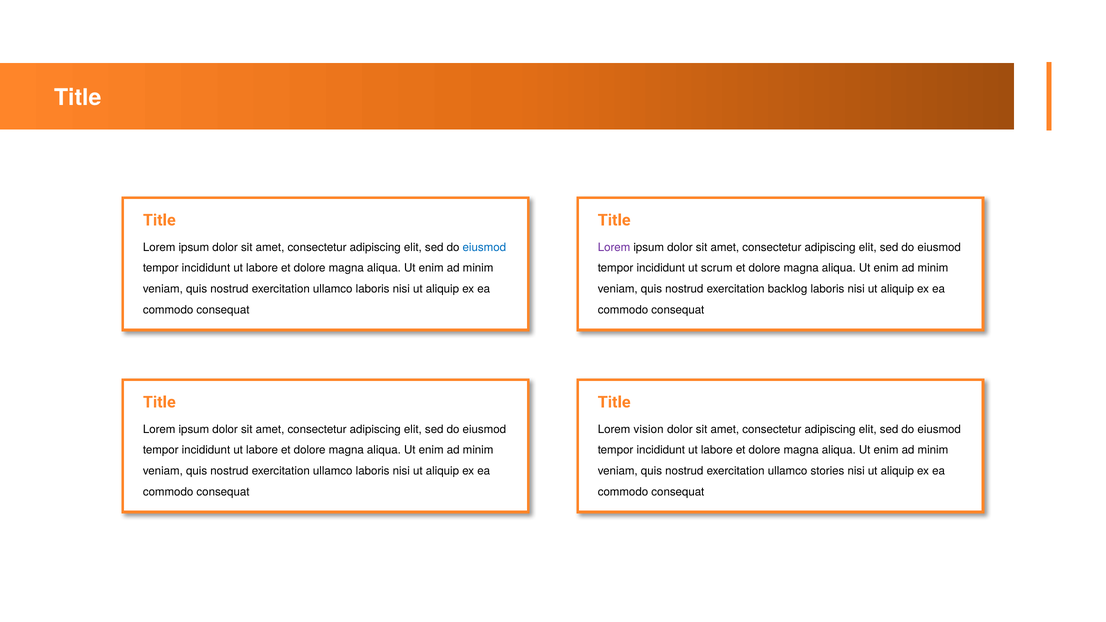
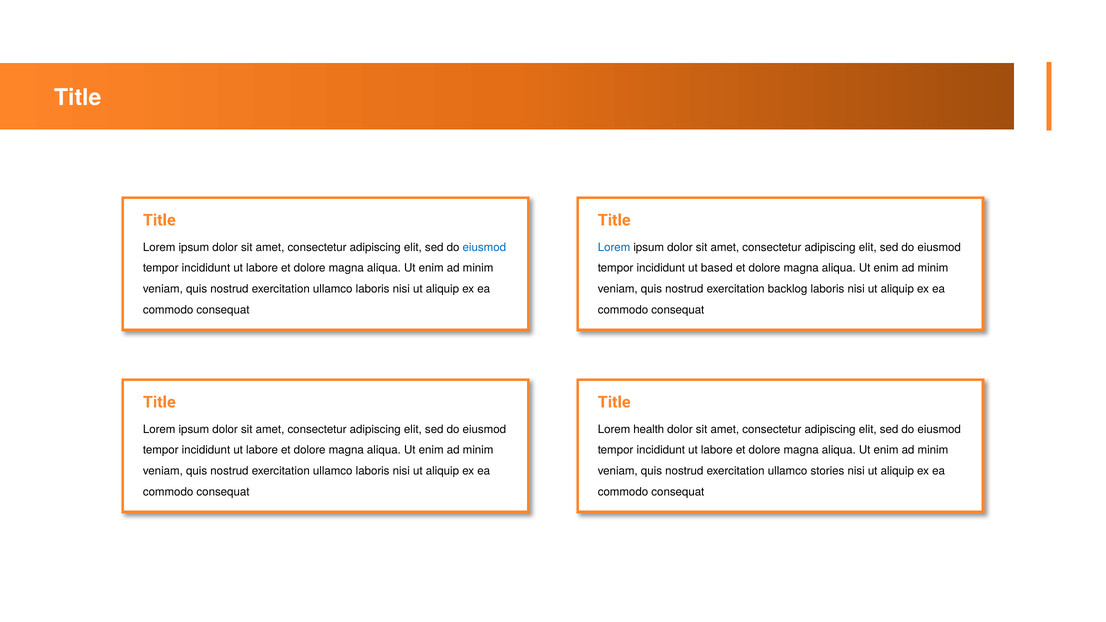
Lorem colour: purple -> blue (614, 247)
scrum: scrum -> based (717, 268)
vision: vision -> health (649, 429)
